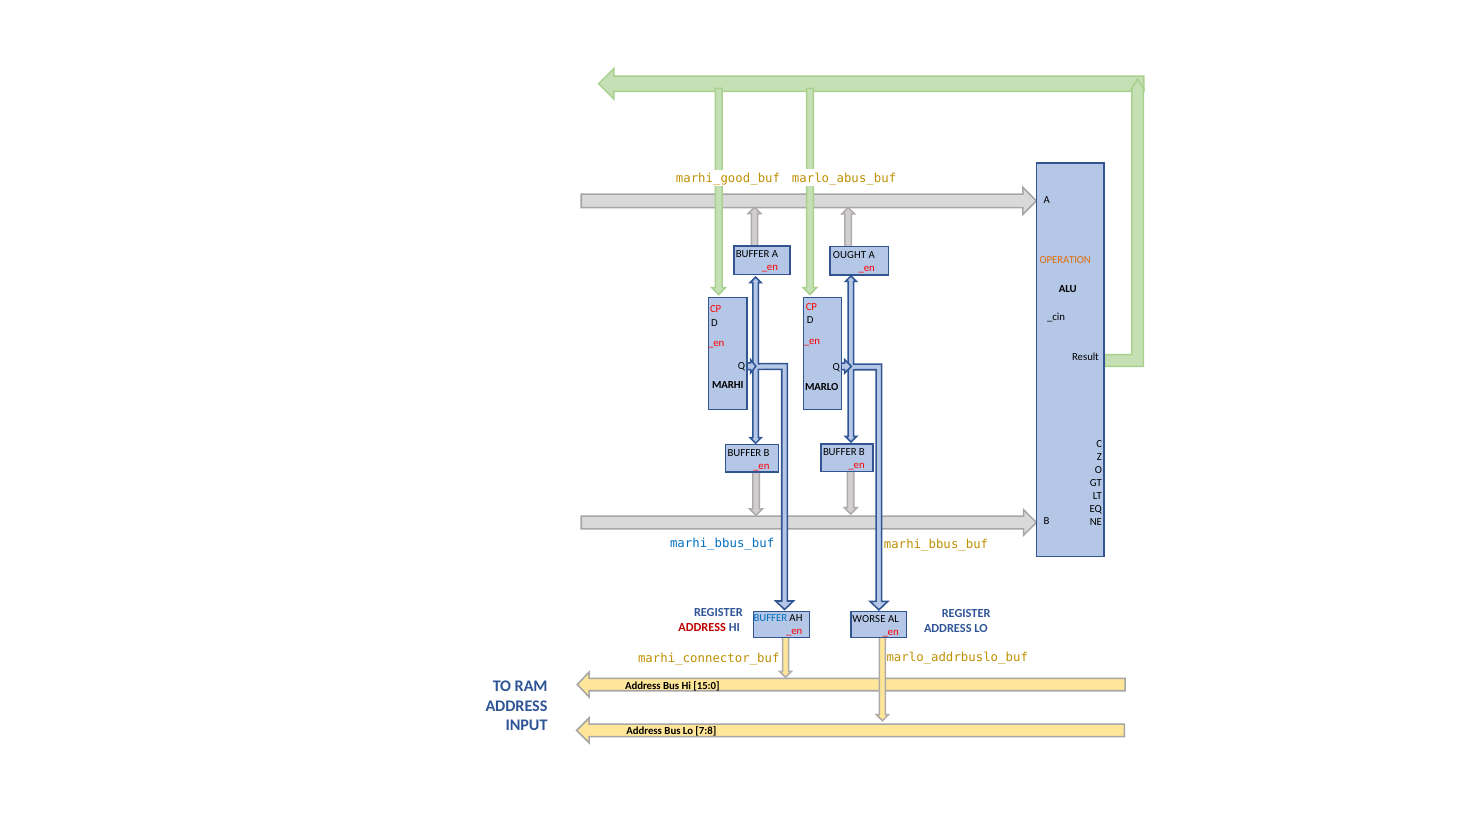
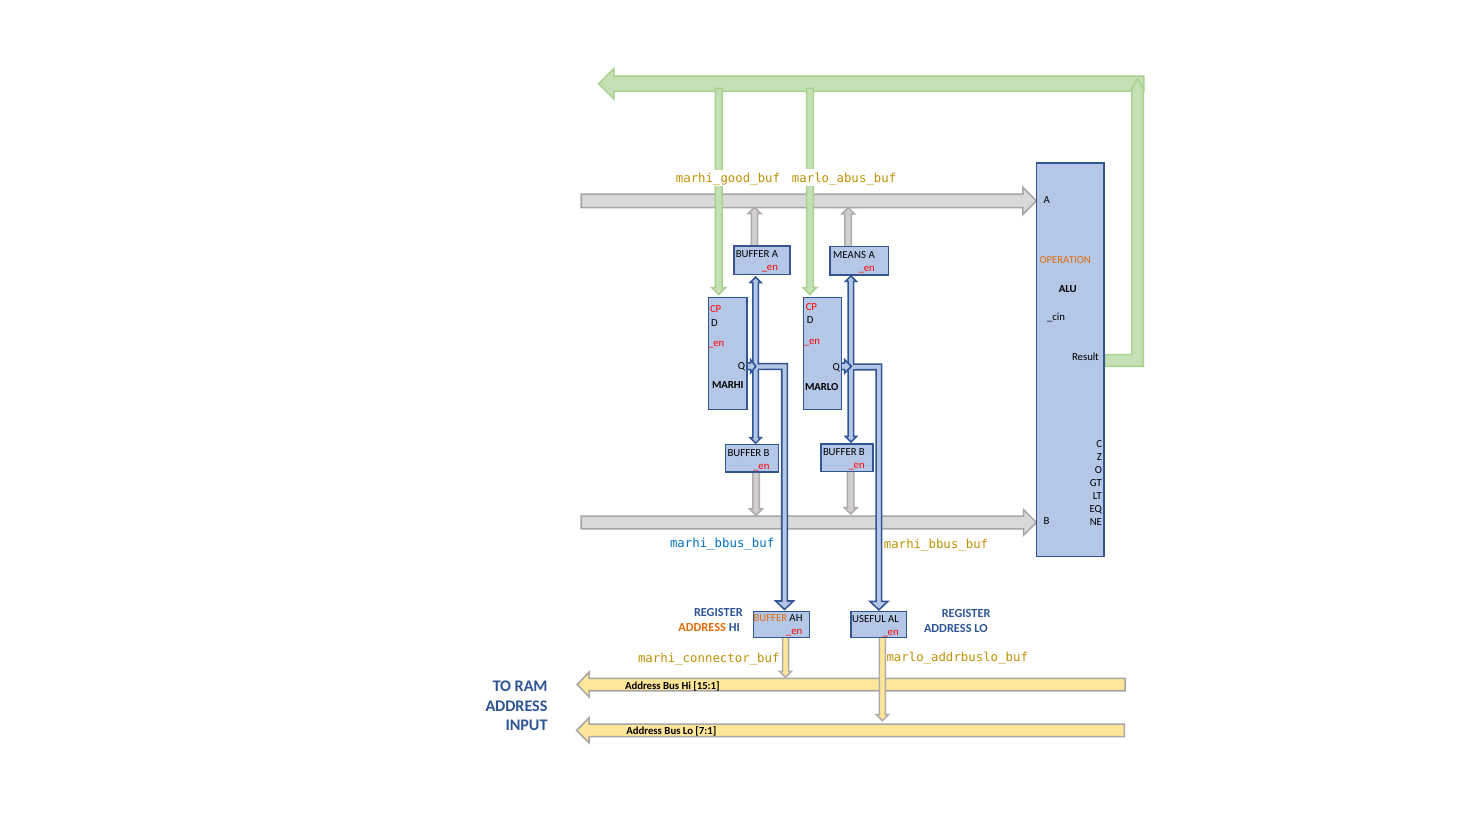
OUGHT: OUGHT -> MEANS (850, 255)
BUFFER colour: blue -> orange (770, 619)
WORSE: WORSE -> USEFUL (869, 619)
ADDRESS colour: red -> orange (702, 627)
15:0: 15:0 -> 15:1 (706, 686)
7:8: 7:8 -> 7:1 (706, 732)
